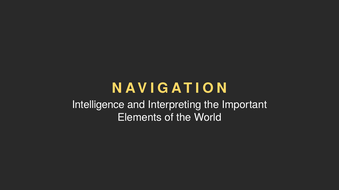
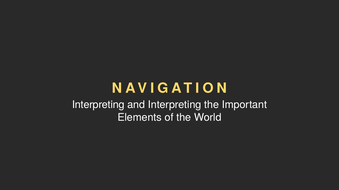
Intelligence: Intelligence -> Interpreting (98, 105)
